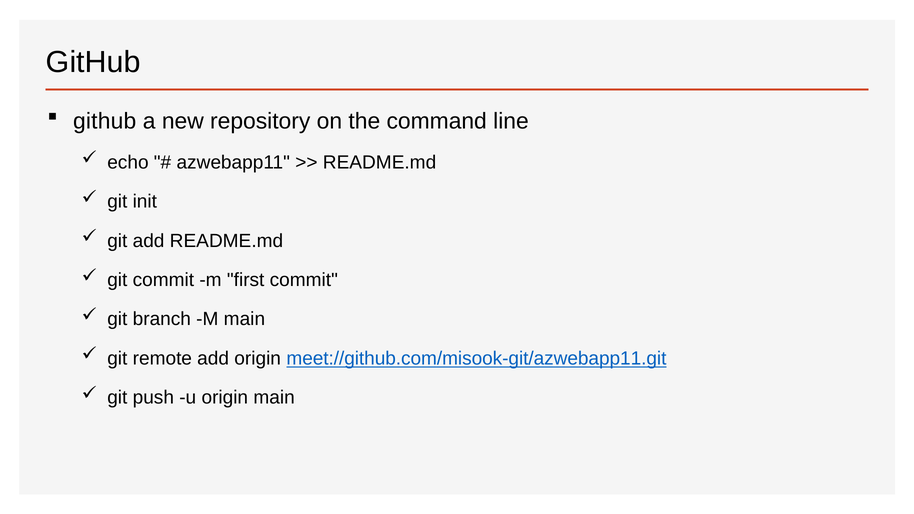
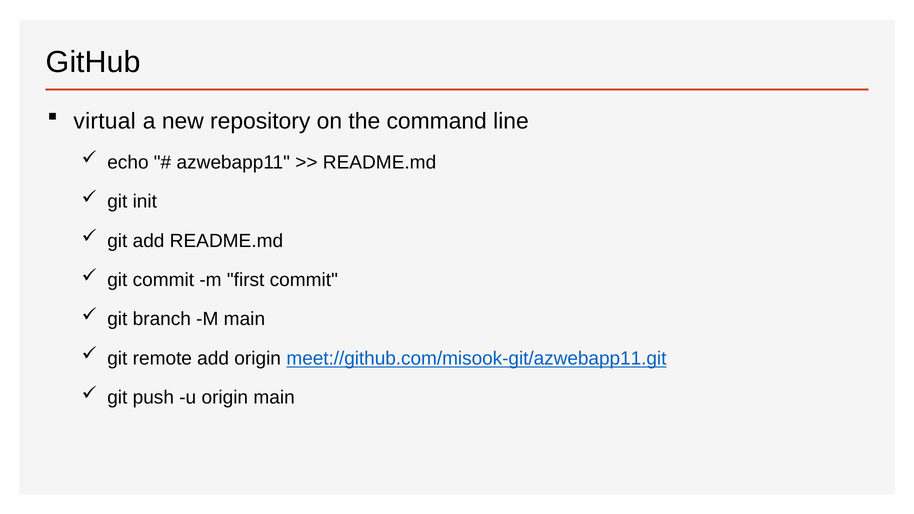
github: github -> virtual (105, 121)
